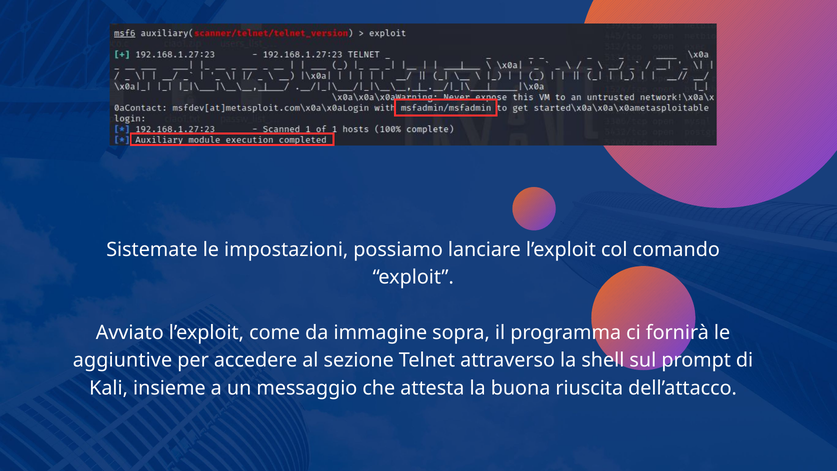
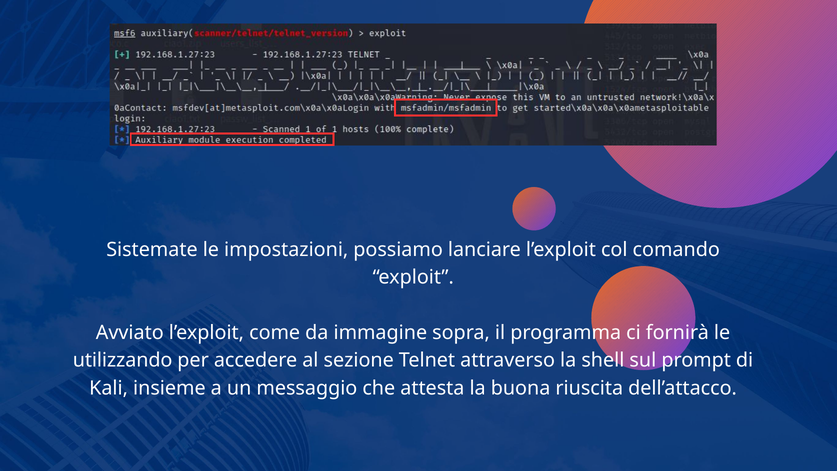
aggiuntive: aggiuntive -> utilizzando (123, 360)
